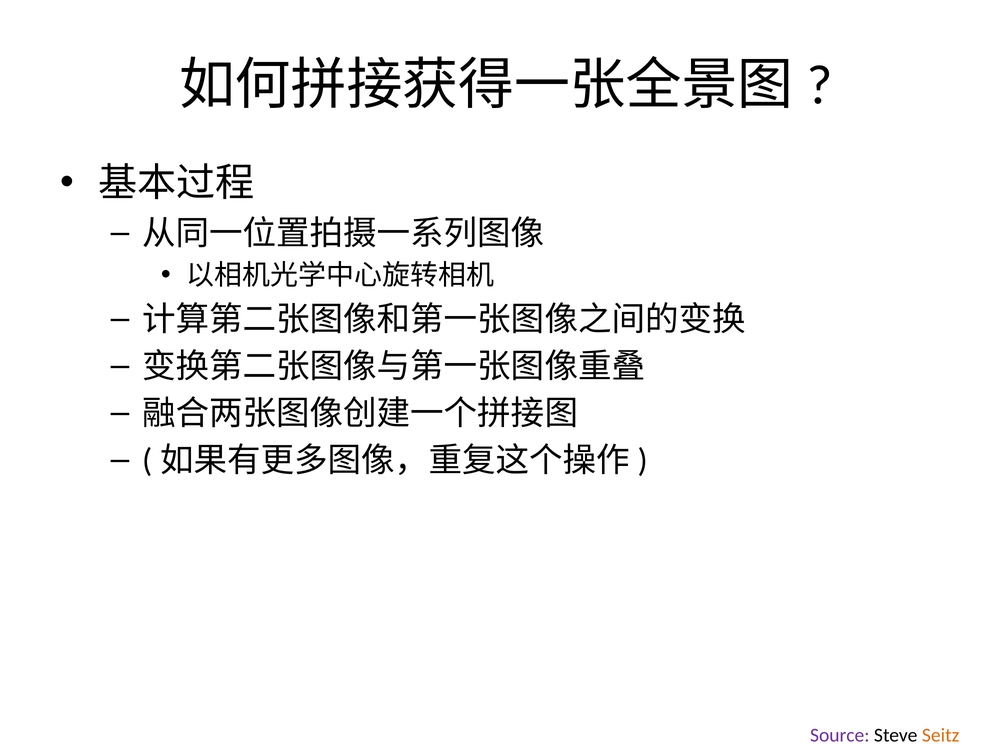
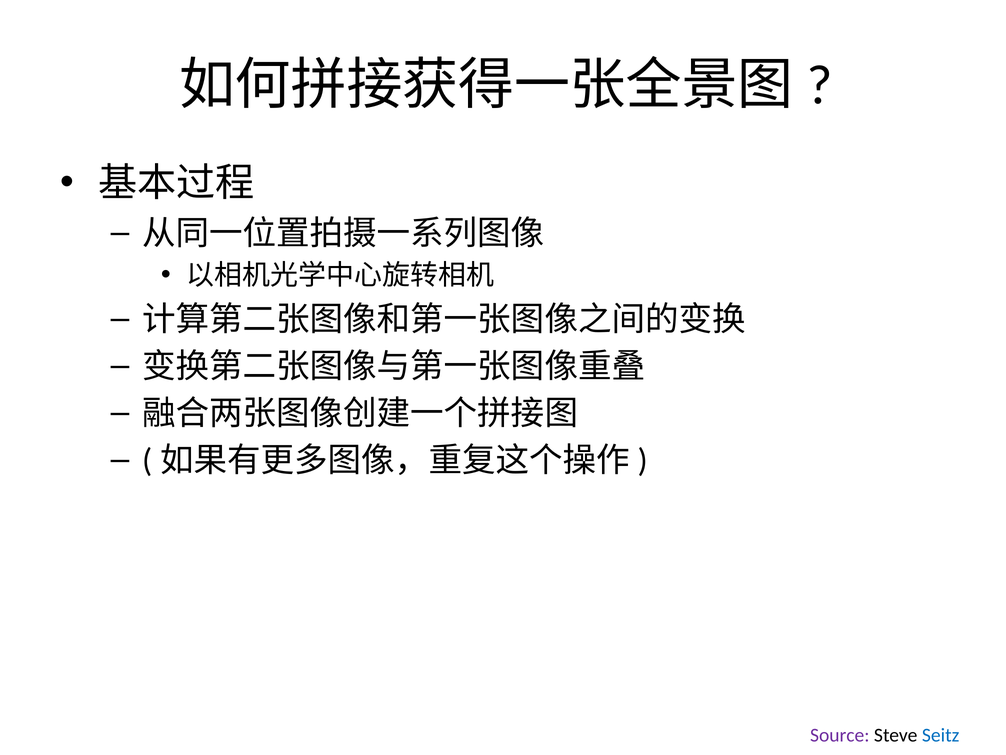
Seitz colour: orange -> blue (941, 735)
